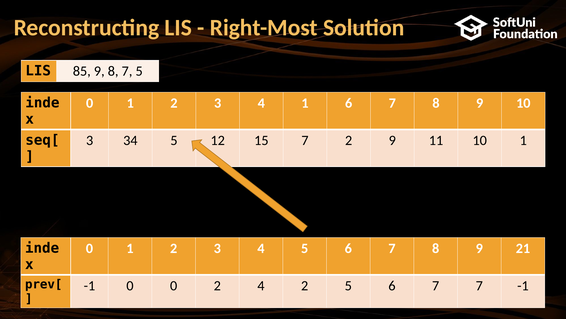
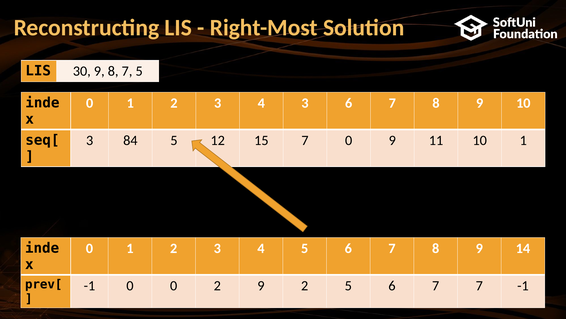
85: 85 -> 30 (82, 71)
4 1: 1 -> 3 (305, 103)
34: 34 -> 84 (130, 140)
2: 2 -> 0 (349, 140)
21: 21 -> 14 (523, 248)
2 4: 4 -> 9 (261, 285)
